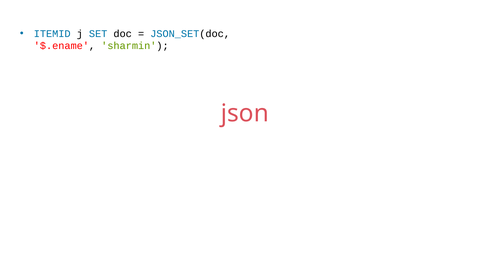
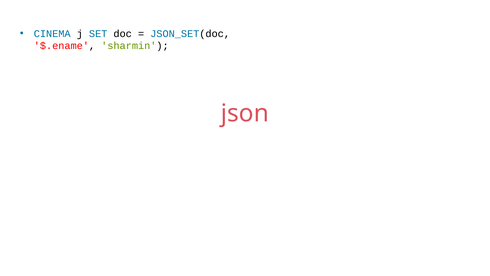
ITEMID: ITEMID -> CINEMA (52, 34)
